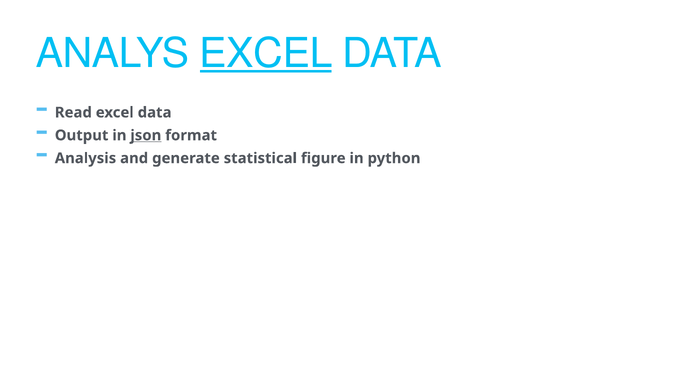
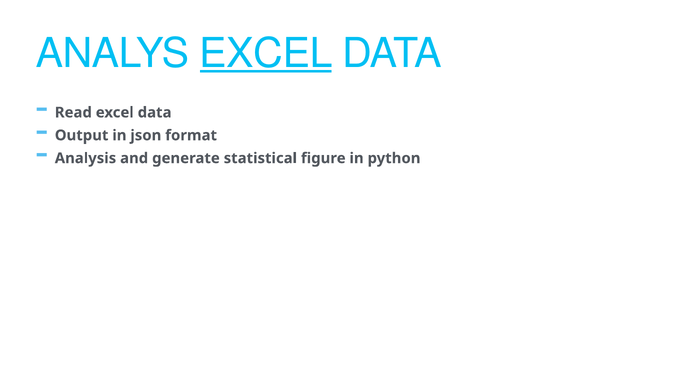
json underline: present -> none (146, 135)
